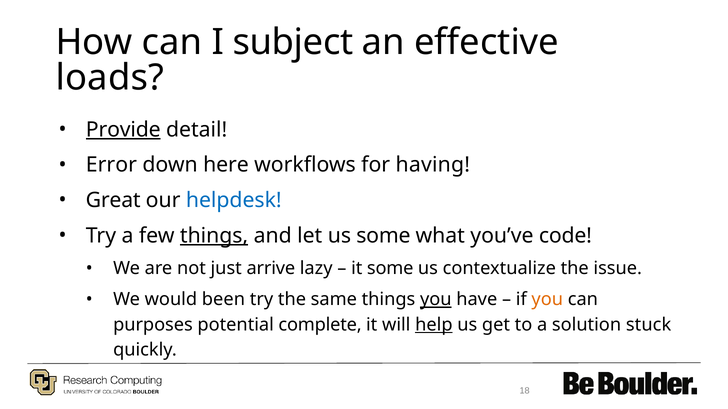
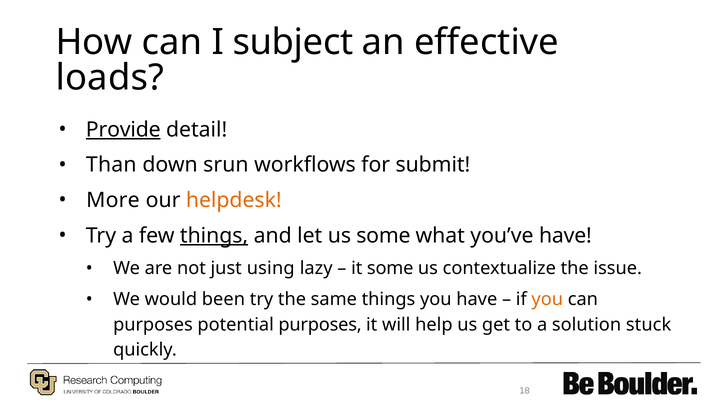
Error: Error -> Than (111, 165)
here: here -> srun (226, 165)
having: having -> submit (433, 165)
Great: Great -> More (113, 200)
helpdesk colour: blue -> orange (234, 200)
you’ve code: code -> have (565, 236)
arrive: arrive -> using (271, 269)
you underline: present -> none (436, 300)
potential complete: complete -> purposes (320, 325)
help underline: present -> none (434, 325)
